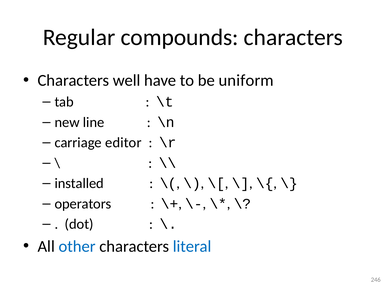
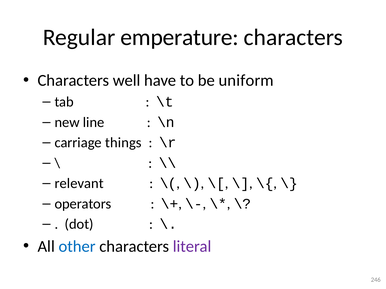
compounds: compounds -> emperature (180, 37)
editor: editor -> things (123, 143)
installed: installed -> relevant (79, 184)
literal colour: blue -> purple (192, 247)
